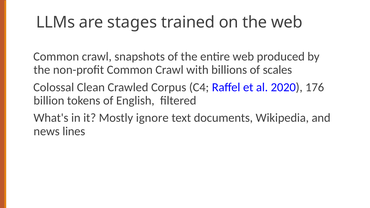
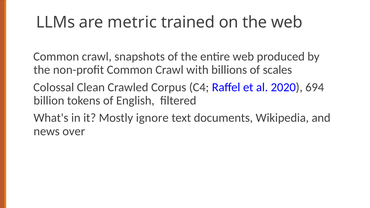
stages: stages -> metric (132, 22)
176: 176 -> 694 (315, 87)
lines: lines -> over (74, 131)
